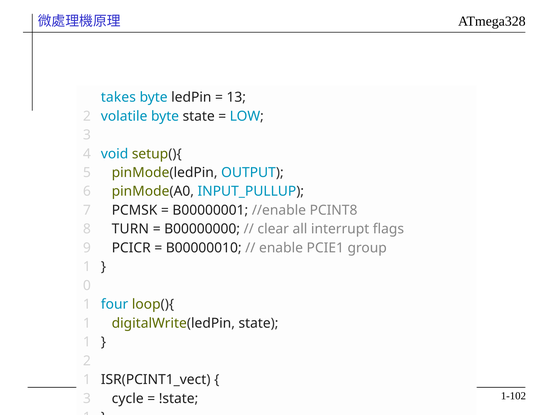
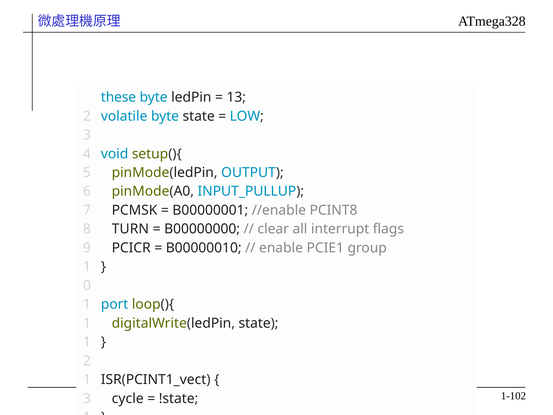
takes: takes -> these (119, 97)
four: four -> port (115, 304)
